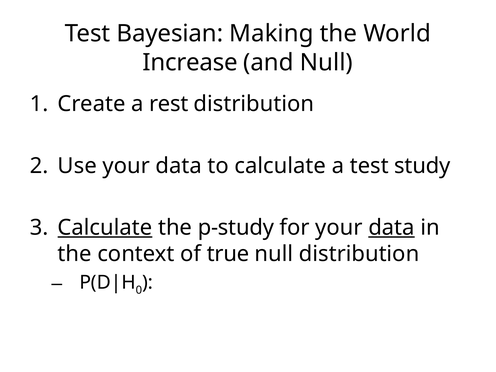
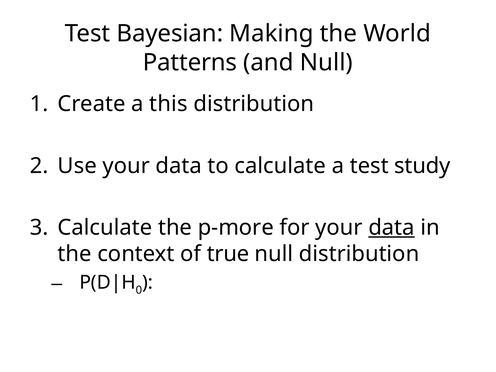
Increase: Increase -> Patterns (190, 62)
rest: rest -> this (169, 104)
Calculate underline: present -> none (105, 228)
p-study: p-study -> p-more (236, 228)
